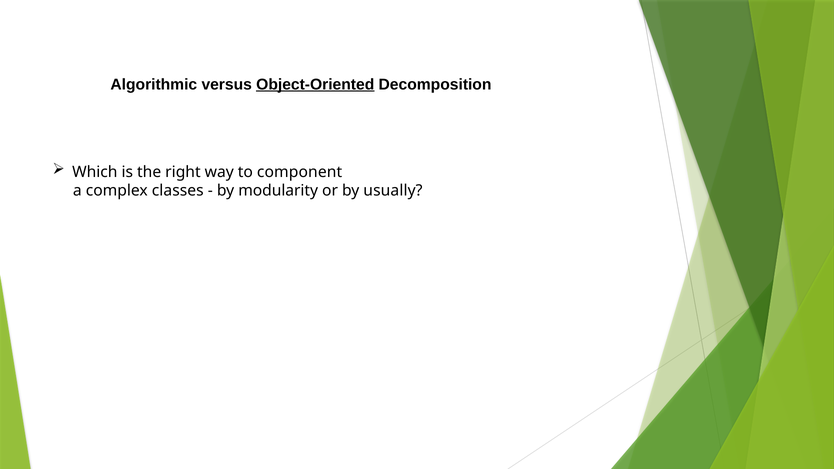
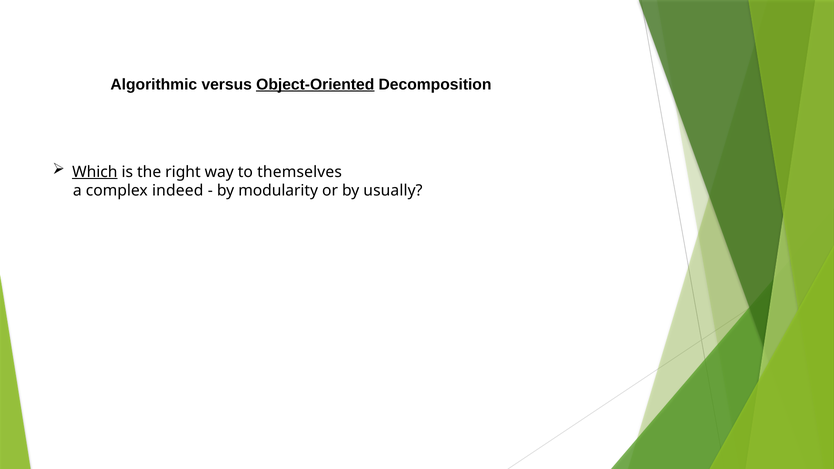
Which underline: none -> present (95, 172)
component: component -> themselves (300, 172)
classes: classes -> indeed (178, 191)
